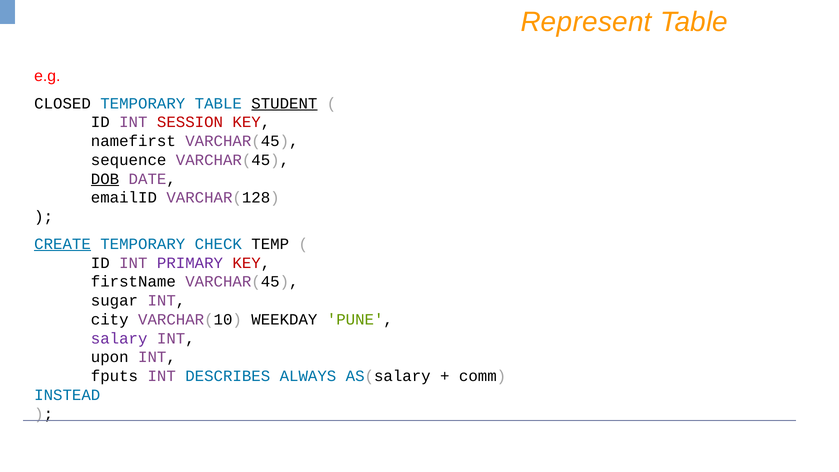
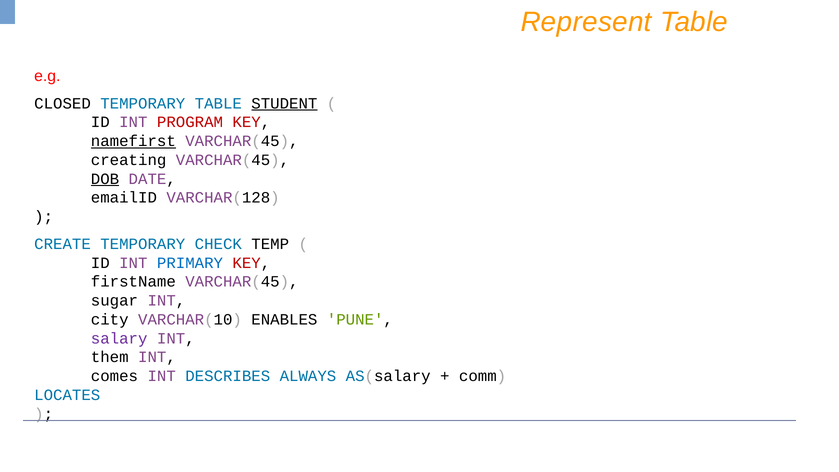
SESSION: SESSION -> PROGRAM (190, 122)
namefirst underline: none -> present (133, 141)
sequence: sequence -> creating (129, 160)
CREATE underline: present -> none (63, 244)
PRIMARY colour: purple -> blue (190, 263)
WEEKDAY: WEEKDAY -> ENABLES (284, 319)
upon: upon -> them (110, 357)
fputs: fputs -> comes (114, 376)
INSTEAD: INSTEAD -> LOCATES (67, 395)
